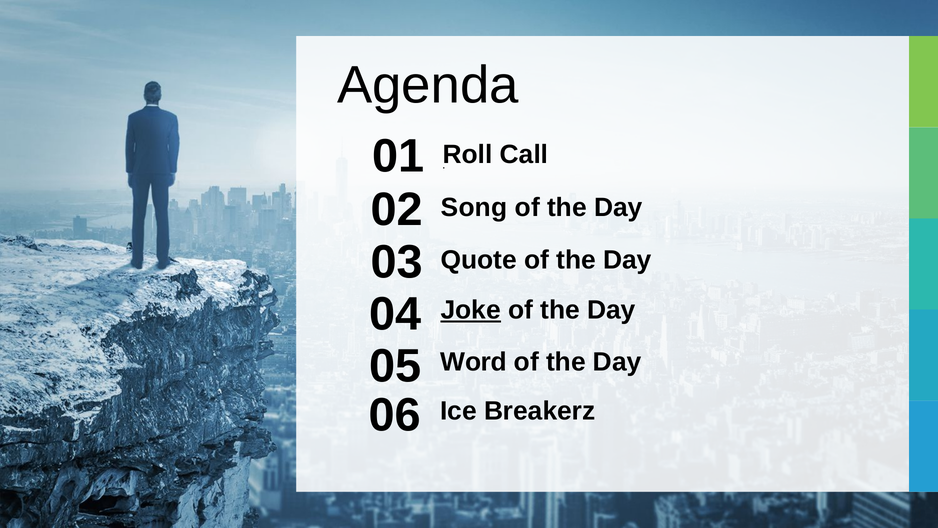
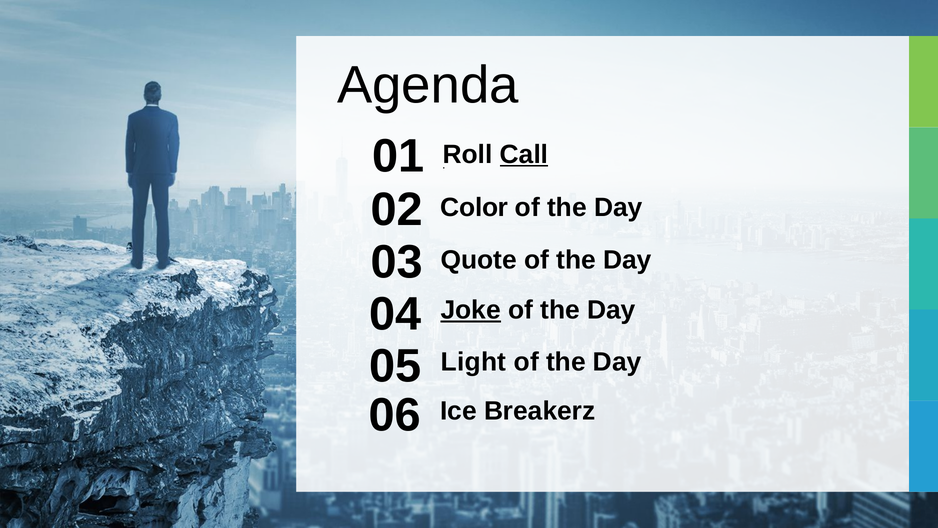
Call underline: none -> present (524, 154)
Song: Song -> Color (474, 207)
Word: Word -> Light (473, 362)
